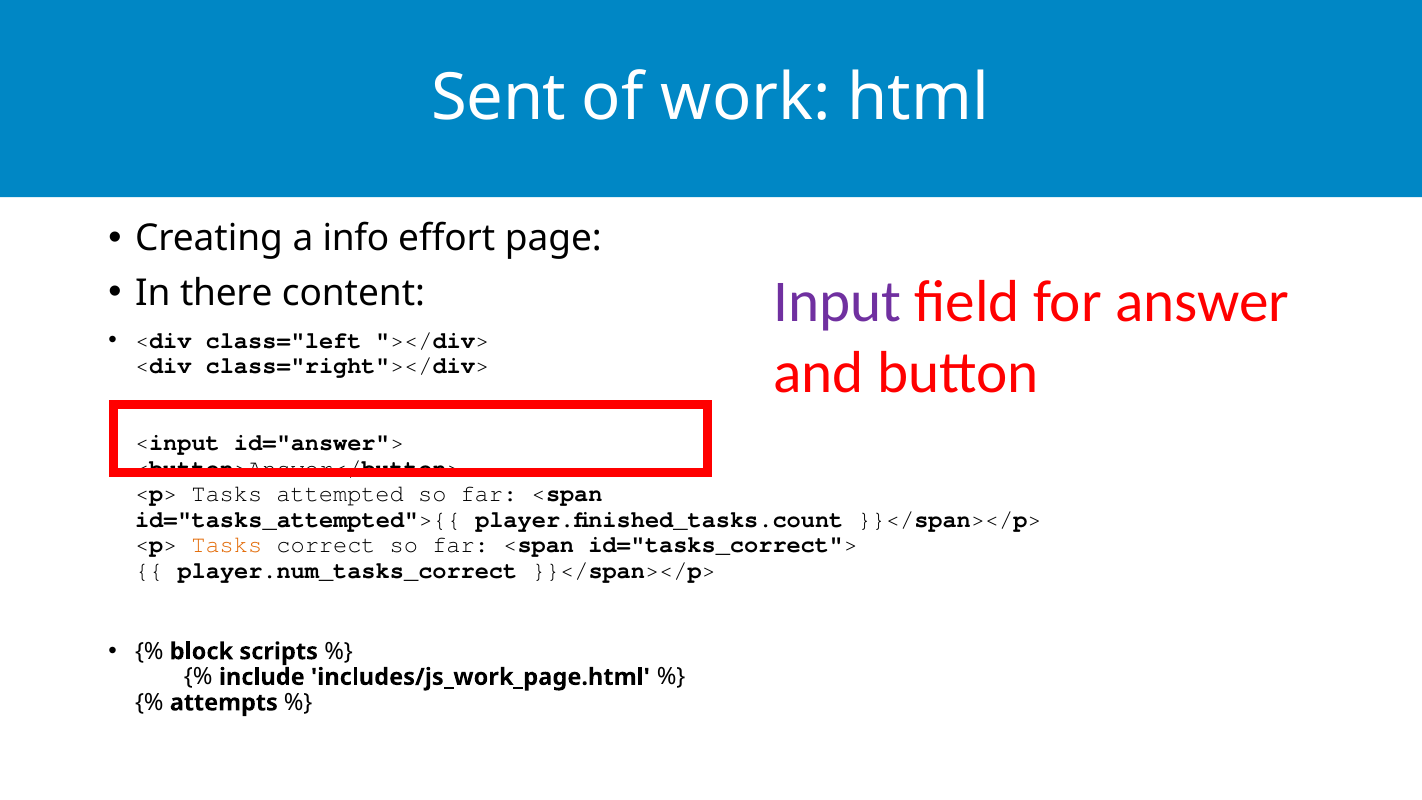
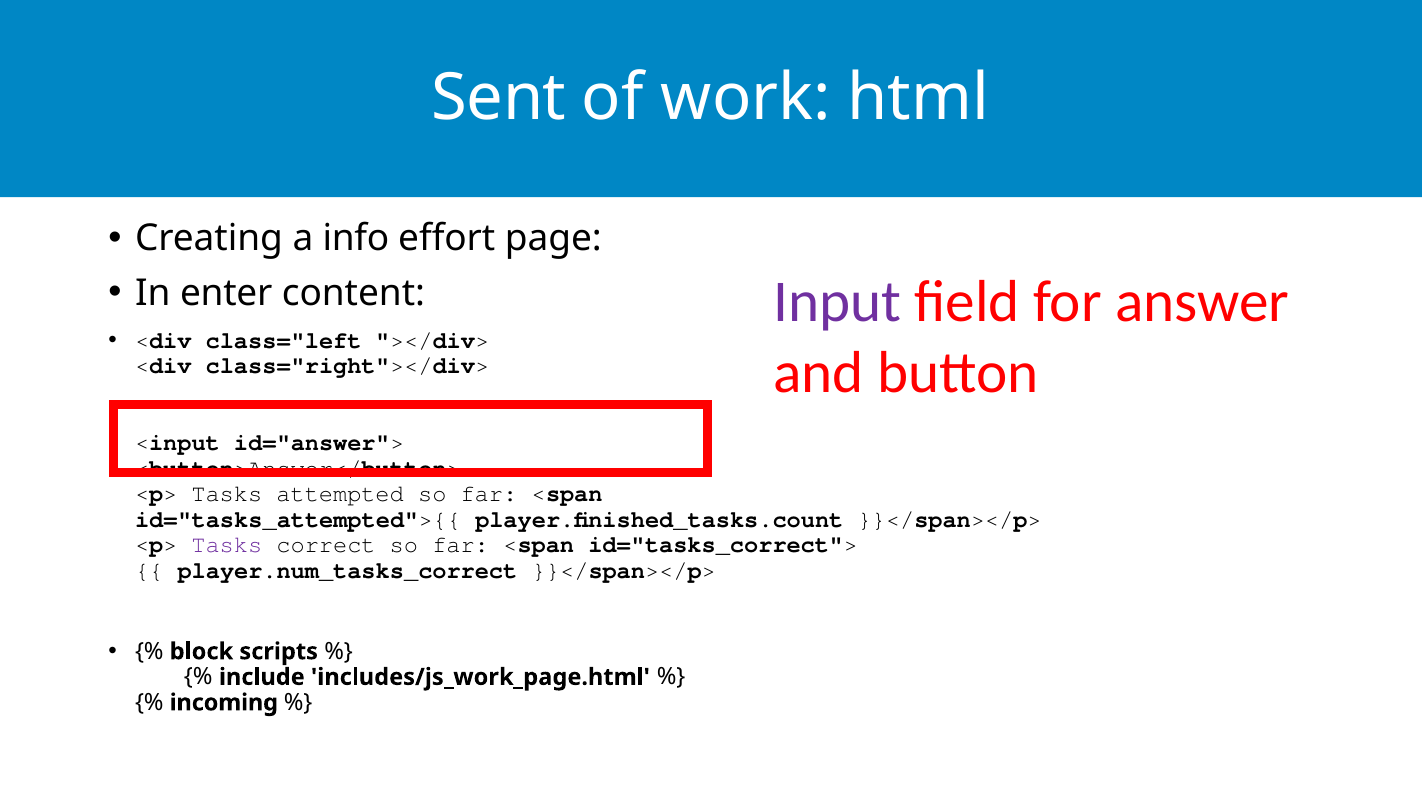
there: there -> enter (226, 293)
Tasks colour: orange -> purple (227, 545)
attempts: attempts -> incoming (224, 703)
